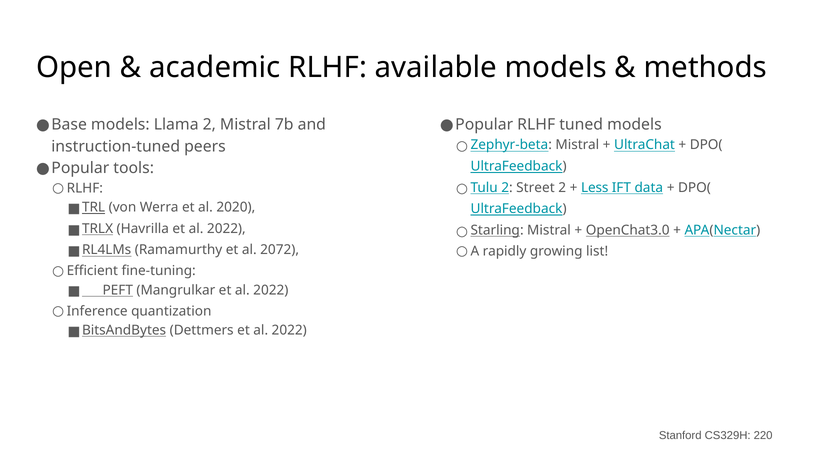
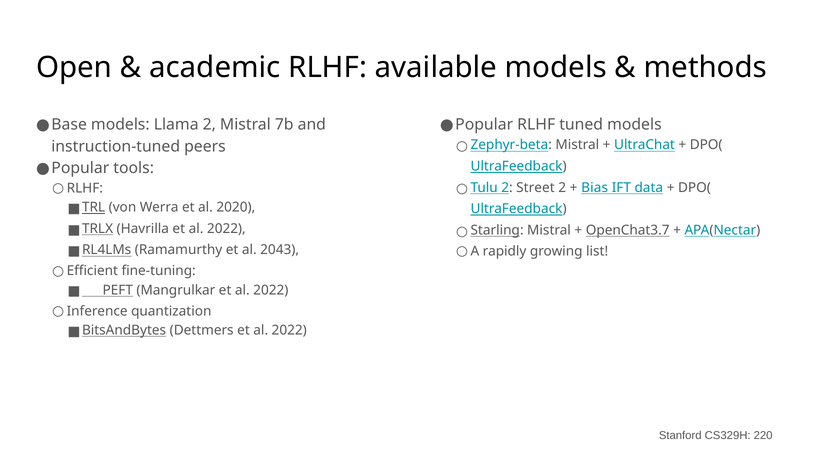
Less: Less -> Bias (595, 187)
OpenChat3.0: OpenChat3.0 -> OpenChat3.7 (628, 230)
2072: 2072 -> 2043 (280, 250)
